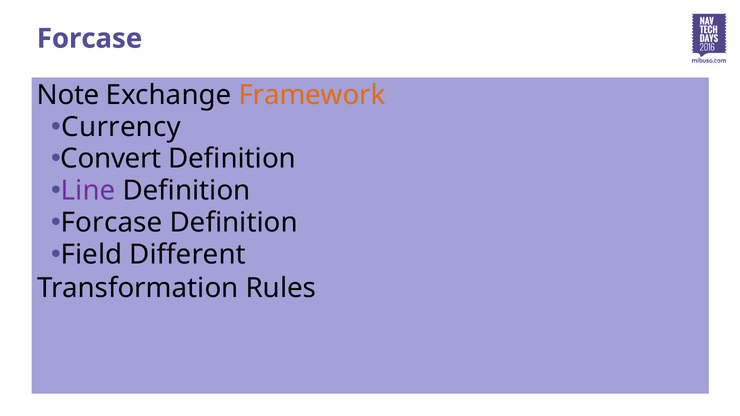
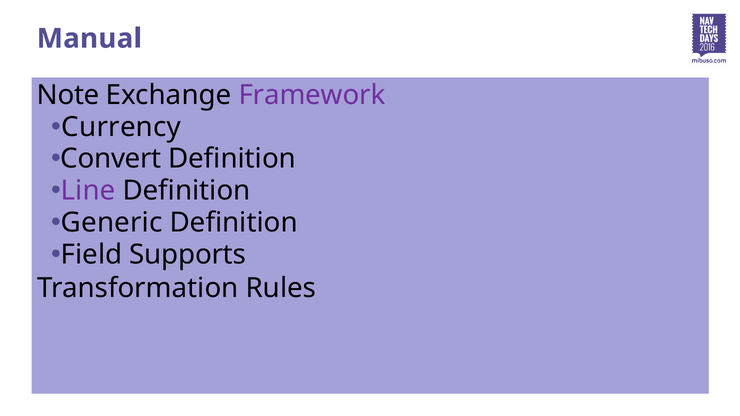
Forcase: Forcase -> Manual (89, 39)
Framework colour: orange -> purple (312, 95)
Forcase: Forcase -> Generic (112, 223)
Different: Different -> Supports (188, 255)
